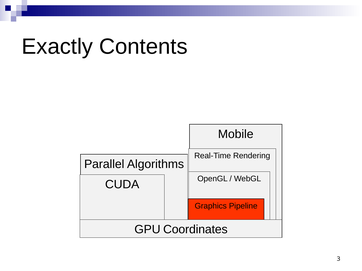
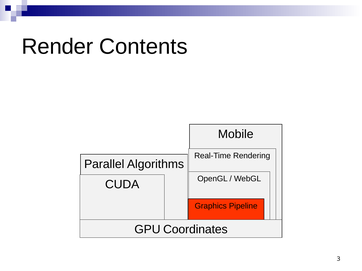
Exactly: Exactly -> Render (57, 47)
